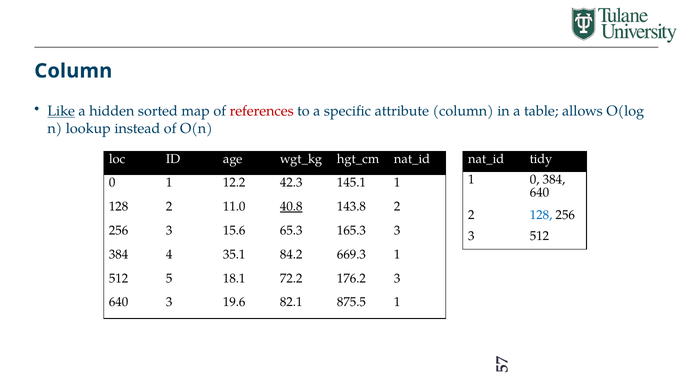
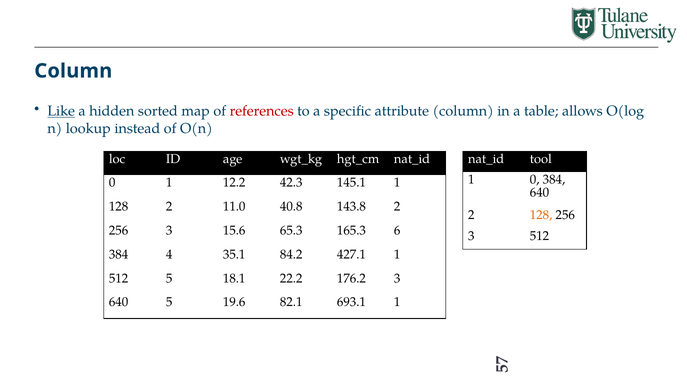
tidy: tidy -> tool (541, 159)
40.8 underline: present -> none (291, 207)
128 colour: blue -> orange (541, 215)
165.3 3: 3 -> 6 (397, 231)
669.3: 669.3 -> 427.1 (351, 255)
72.2: 72.2 -> 22.2 (291, 279)
640 3: 3 -> 5 (169, 303)
875.5: 875.5 -> 693.1 (351, 303)
